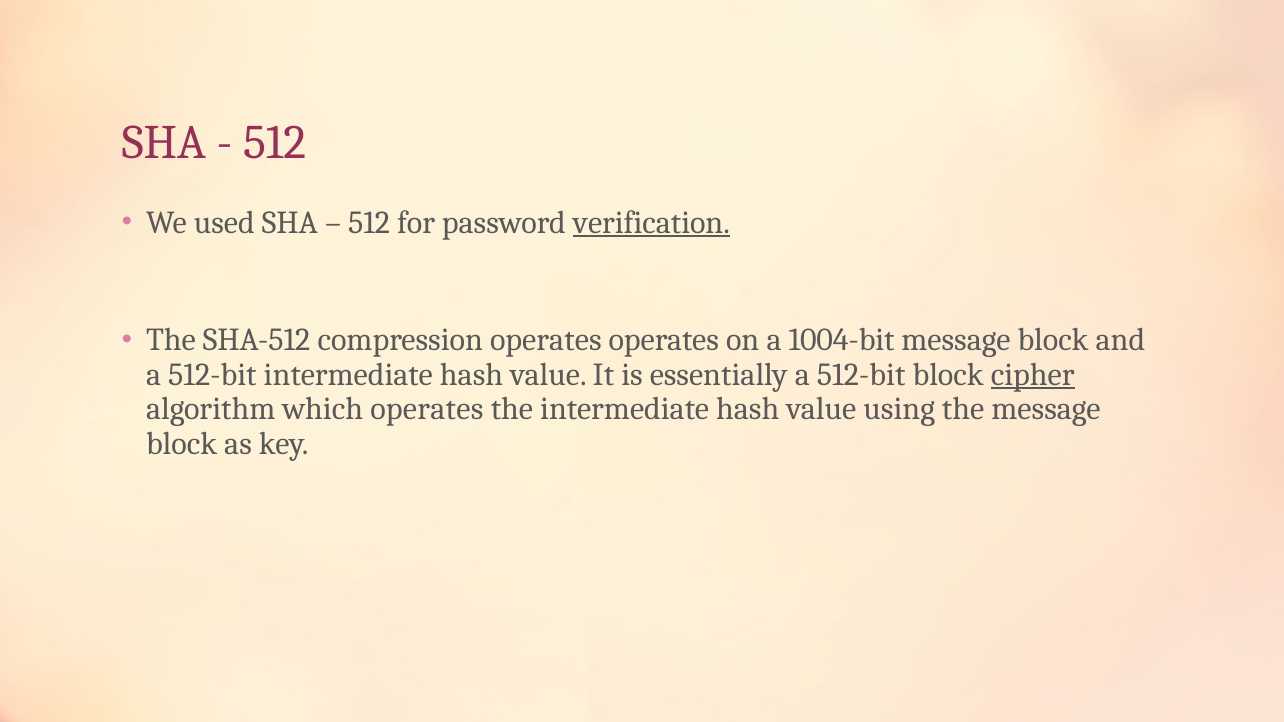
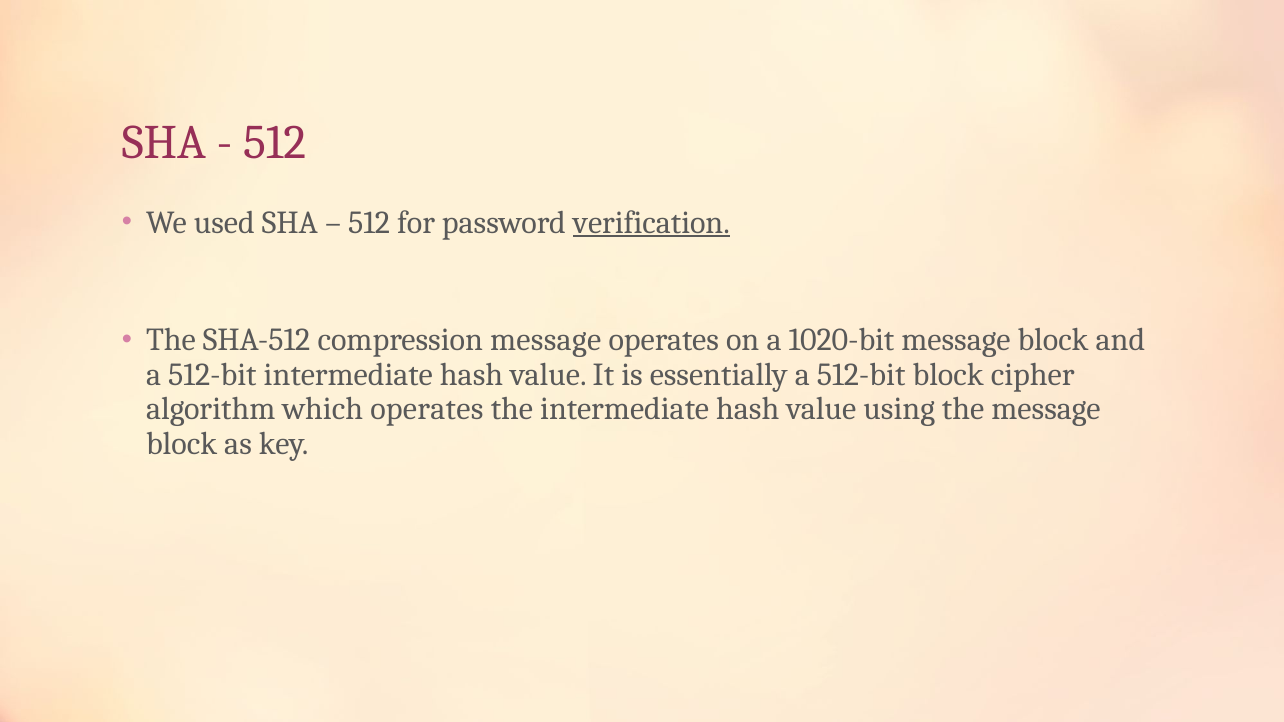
compression operates: operates -> message (546, 340)
1004-bit: 1004-bit -> 1020-bit (842, 340)
cipher underline: present -> none (1033, 375)
